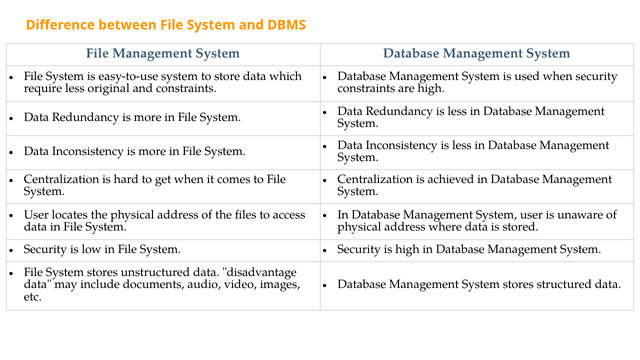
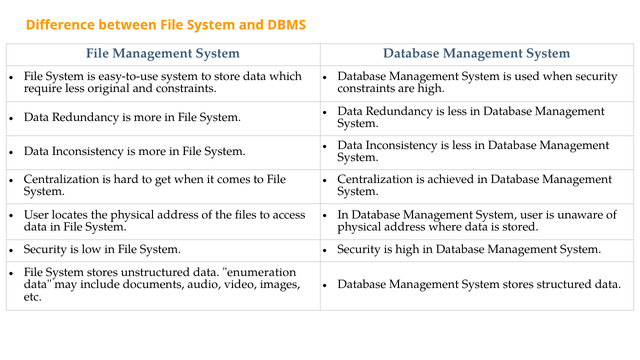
disadvantage: disadvantage -> enumeration (259, 272)
